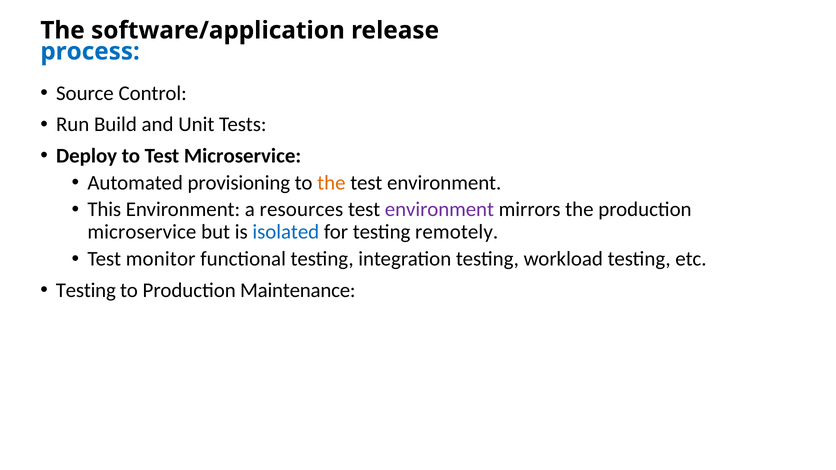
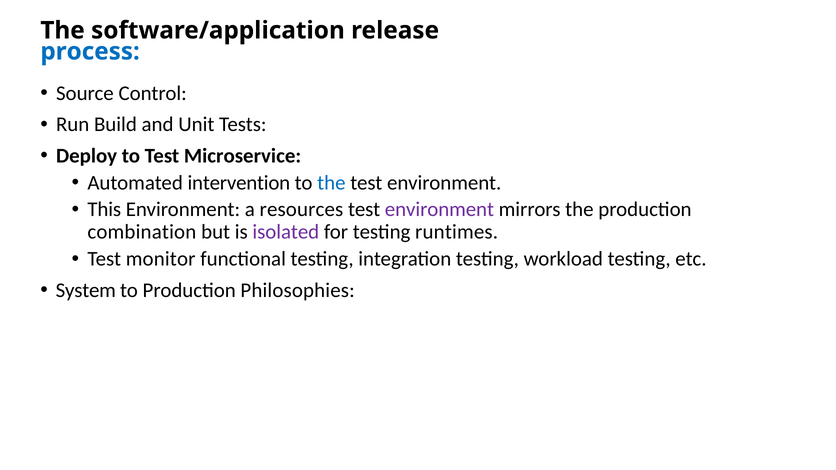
provisioning: provisioning -> intervention (239, 183)
the colour: orange -> blue (331, 183)
microservice: microservice -> combination (142, 232)
isolated colour: blue -> purple (286, 232)
remotely: remotely -> runtimes (457, 232)
Testing: Testing -> System (86, 290)
Maintenance: Maintenance -> Philosophies (298, 290)
